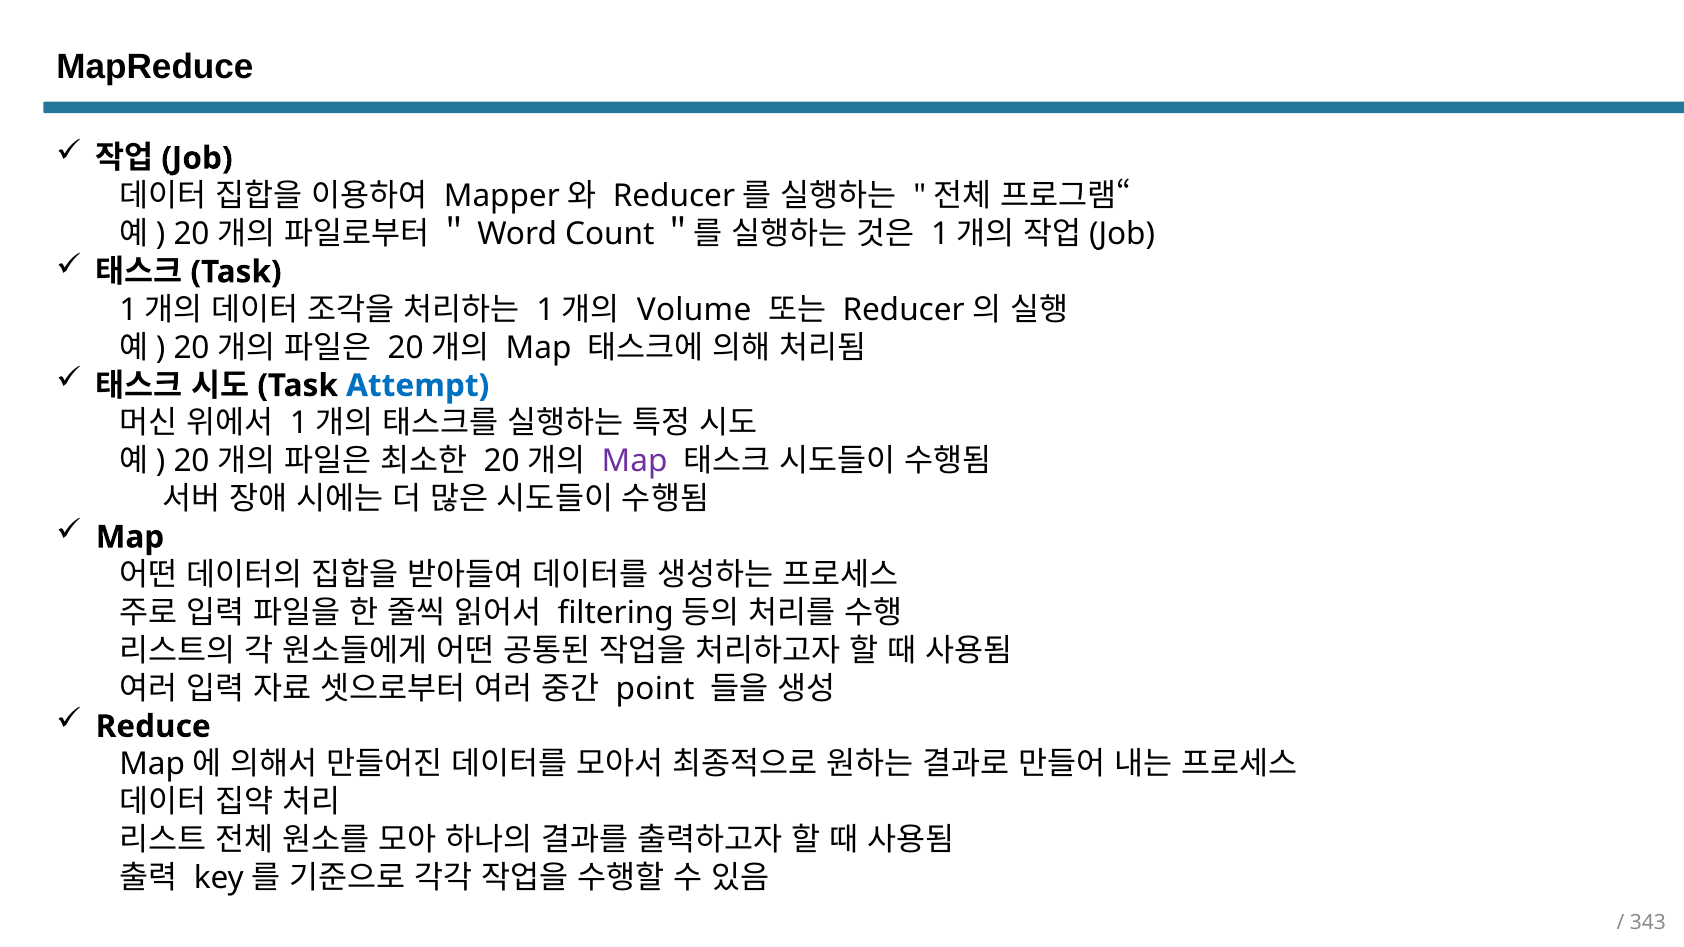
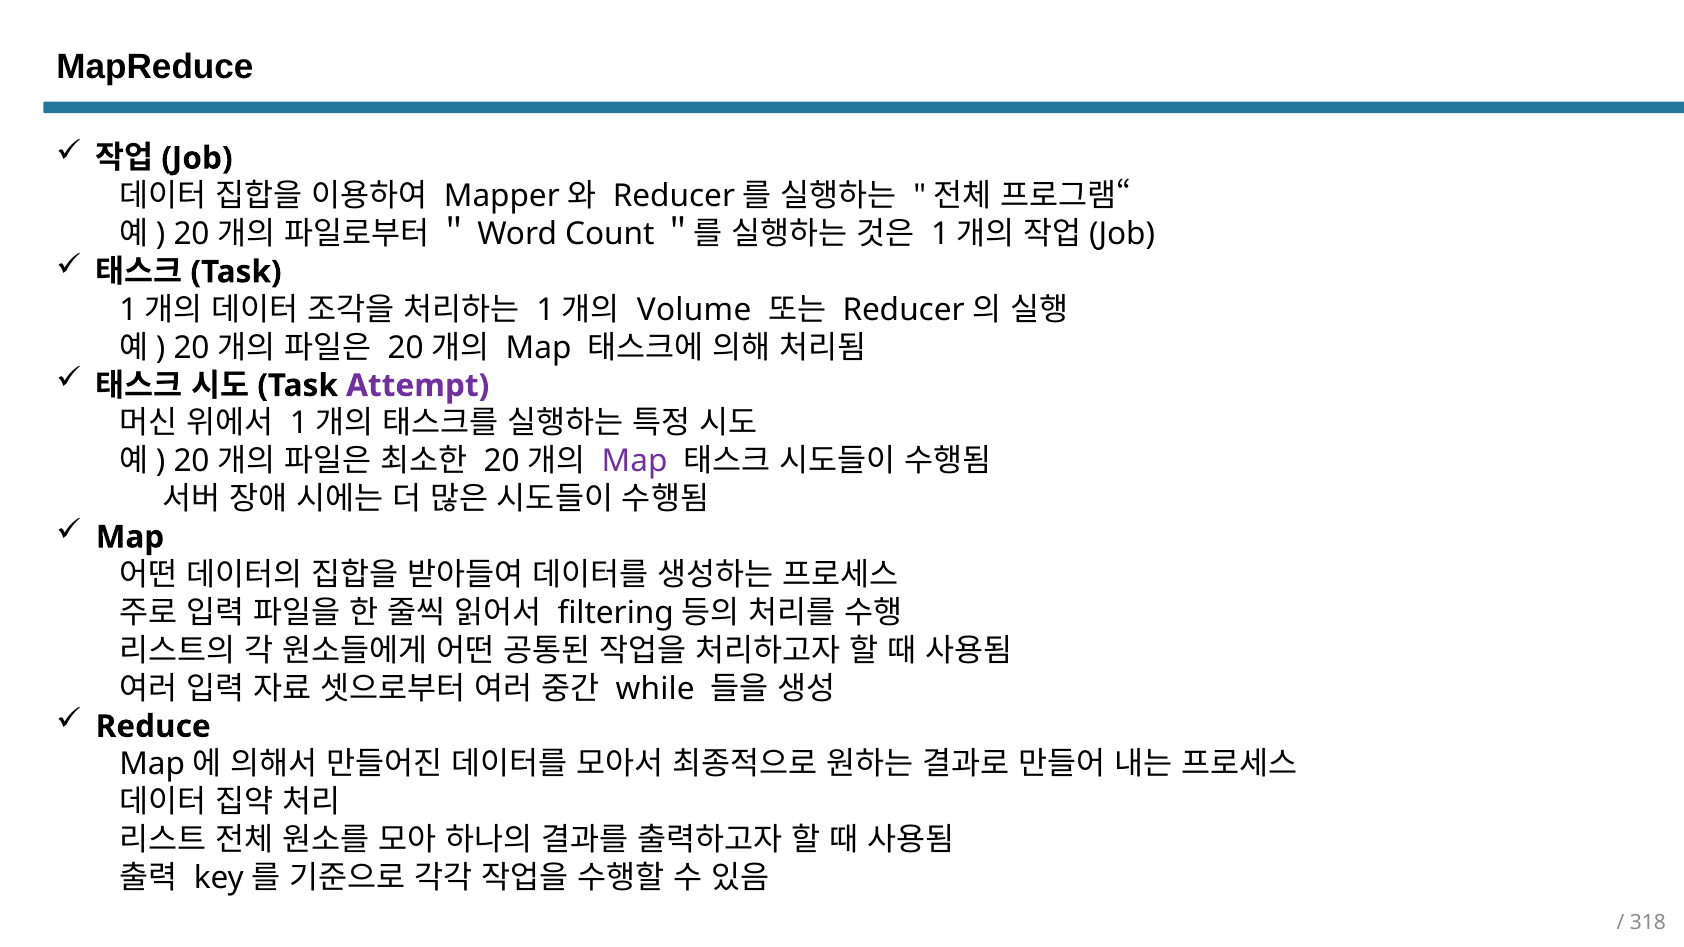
Attempt colour: blue -> purple (418, 386)
point: point -> while (655, 689)
343: 343 -> 318 (1648, 923)
